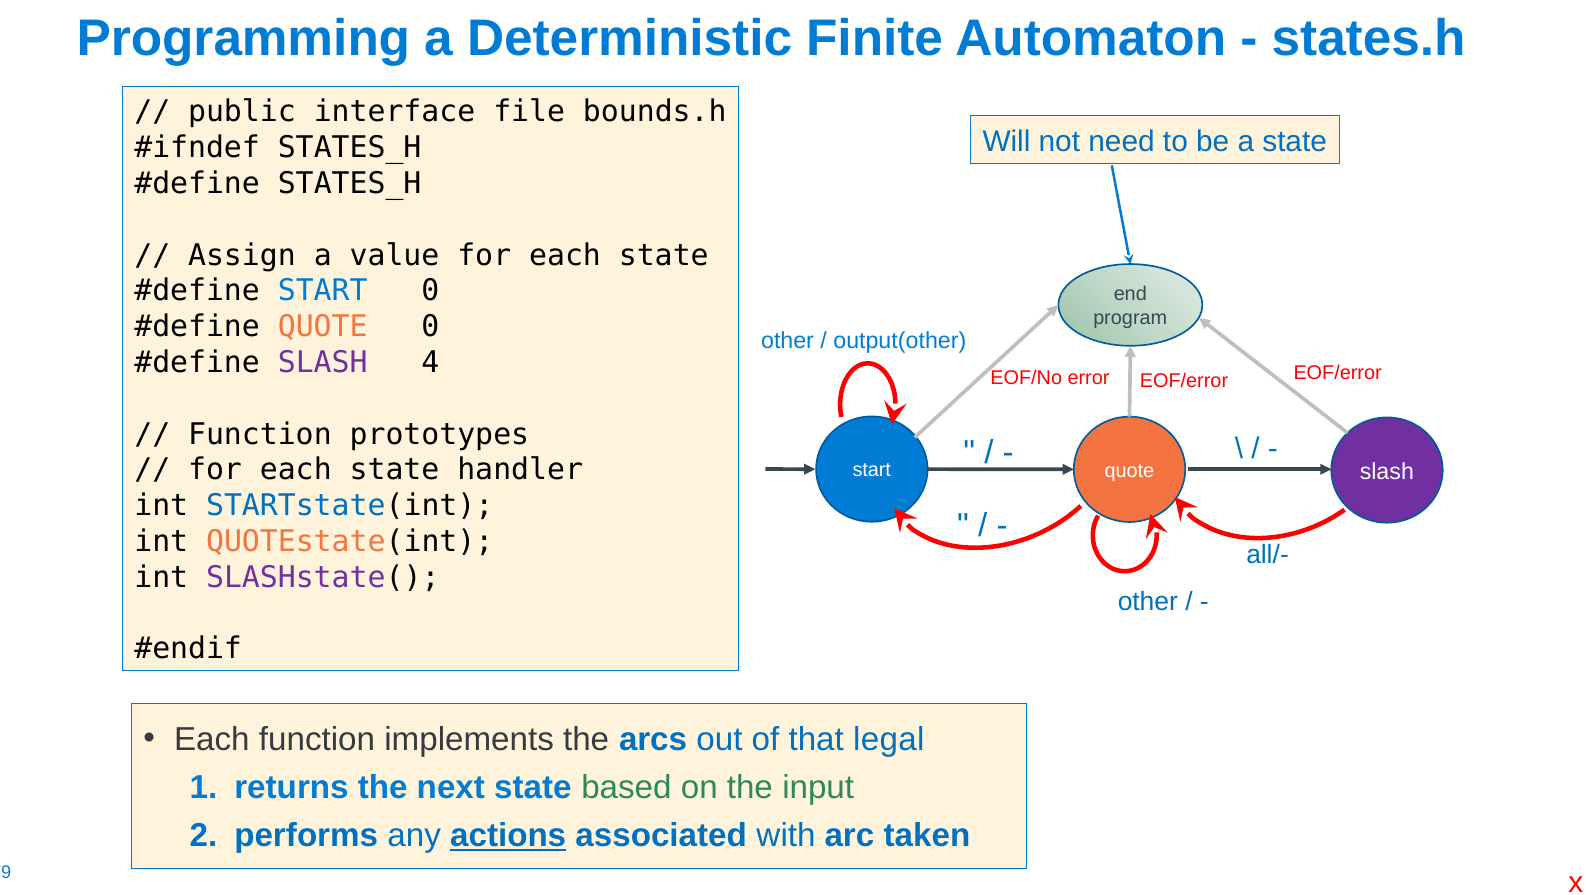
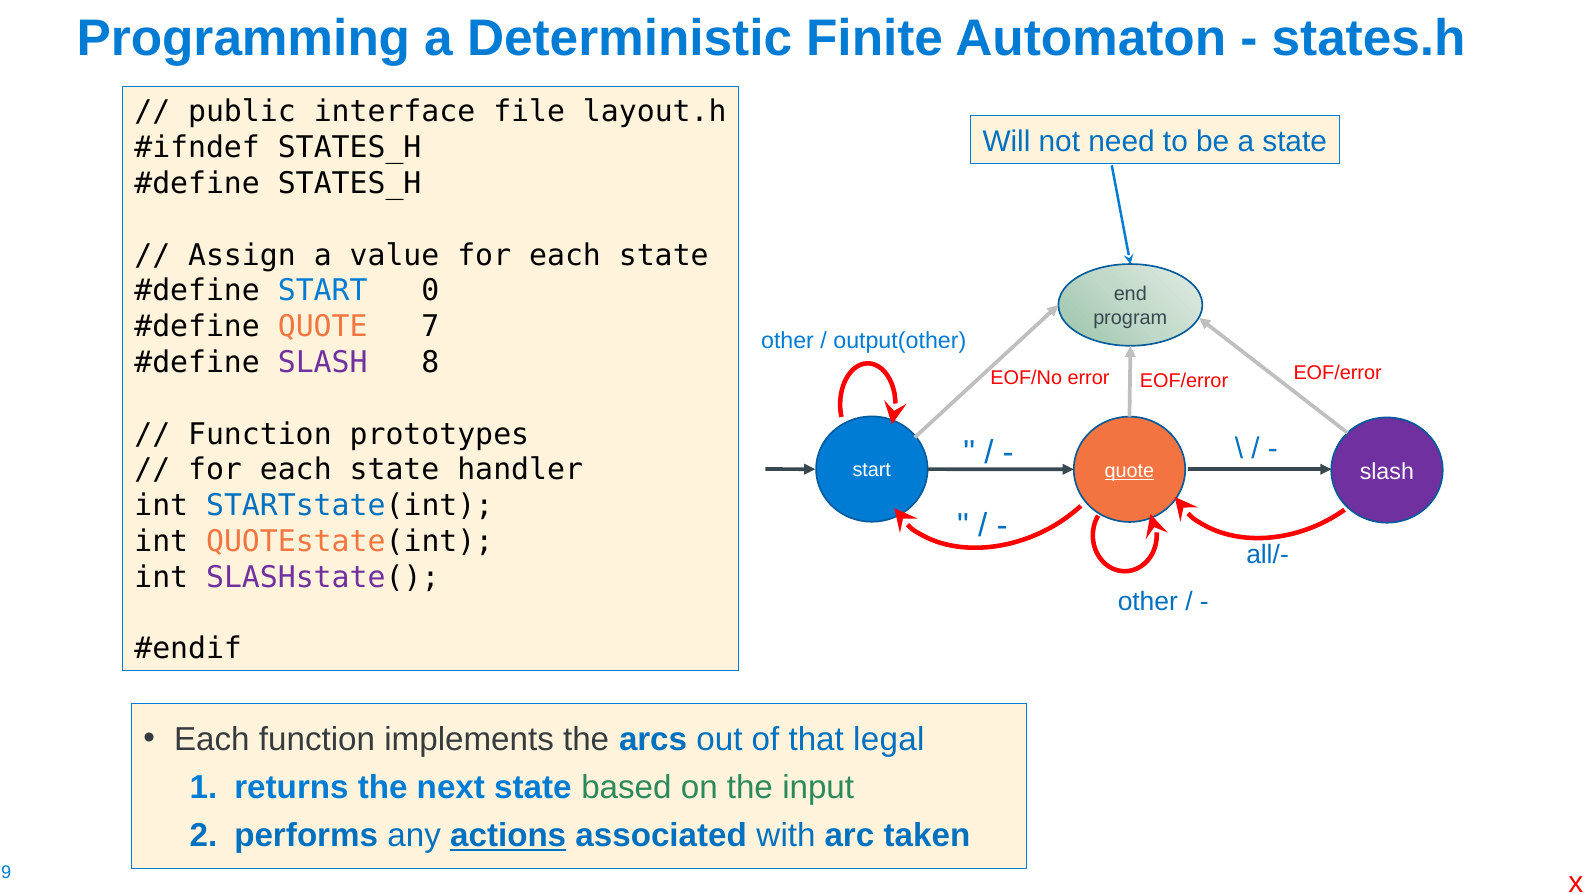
bounds.h: bounds.h -> layout.h (655, 112)
QUOTE 0: 0 -> 7 (430, 327)
4: 4 -> 8 (430, 363)
quote underline: none -> present (1129, 471)
